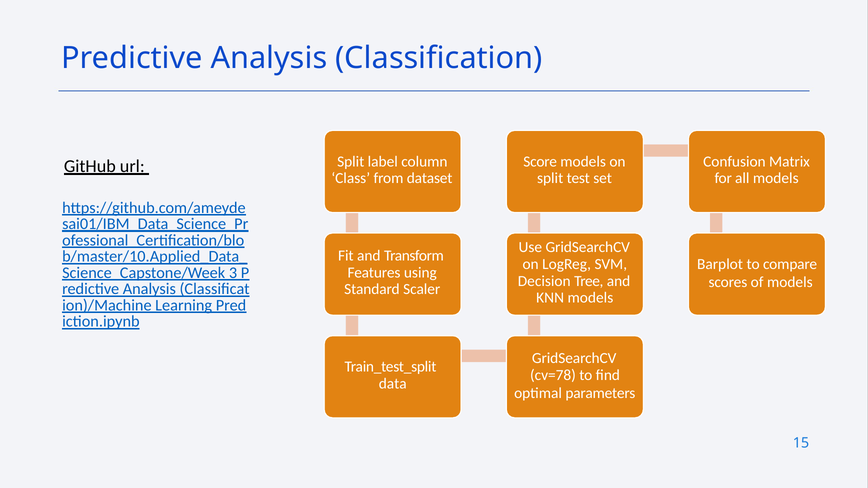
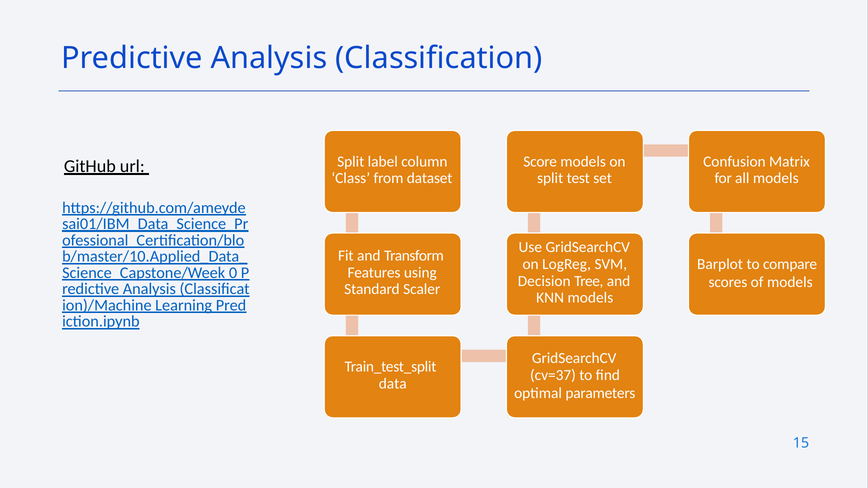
3: 3 -> 0 (233, 273)
cv=78: cv=78 -> cv=37 (553, 375)
